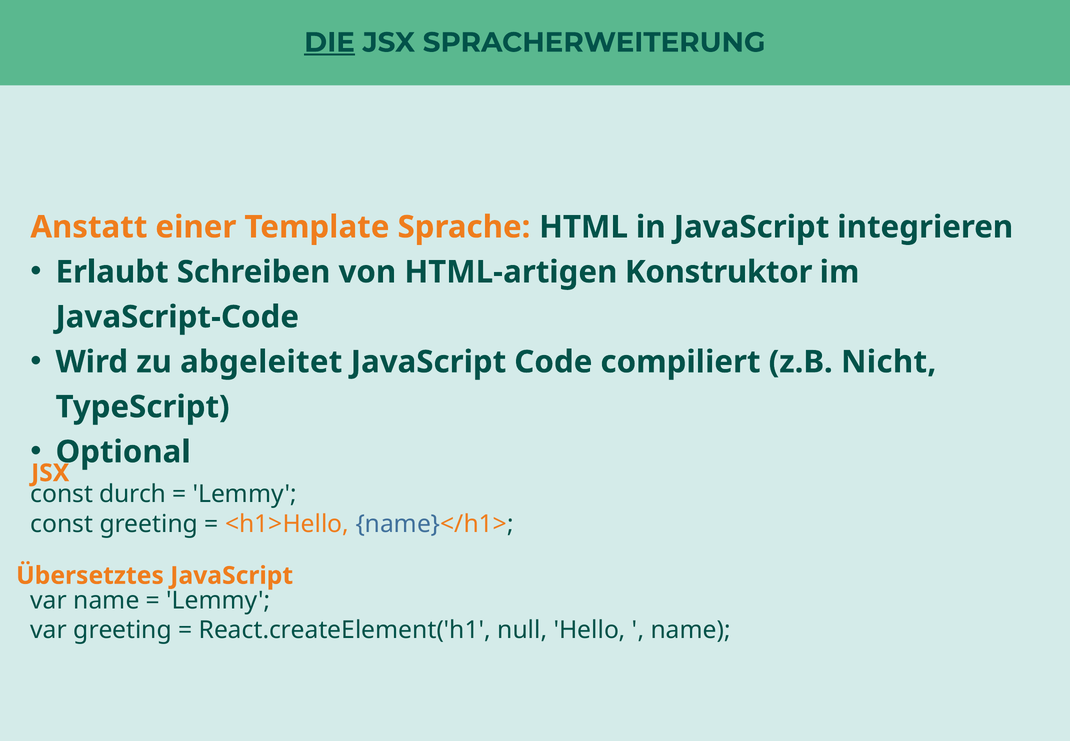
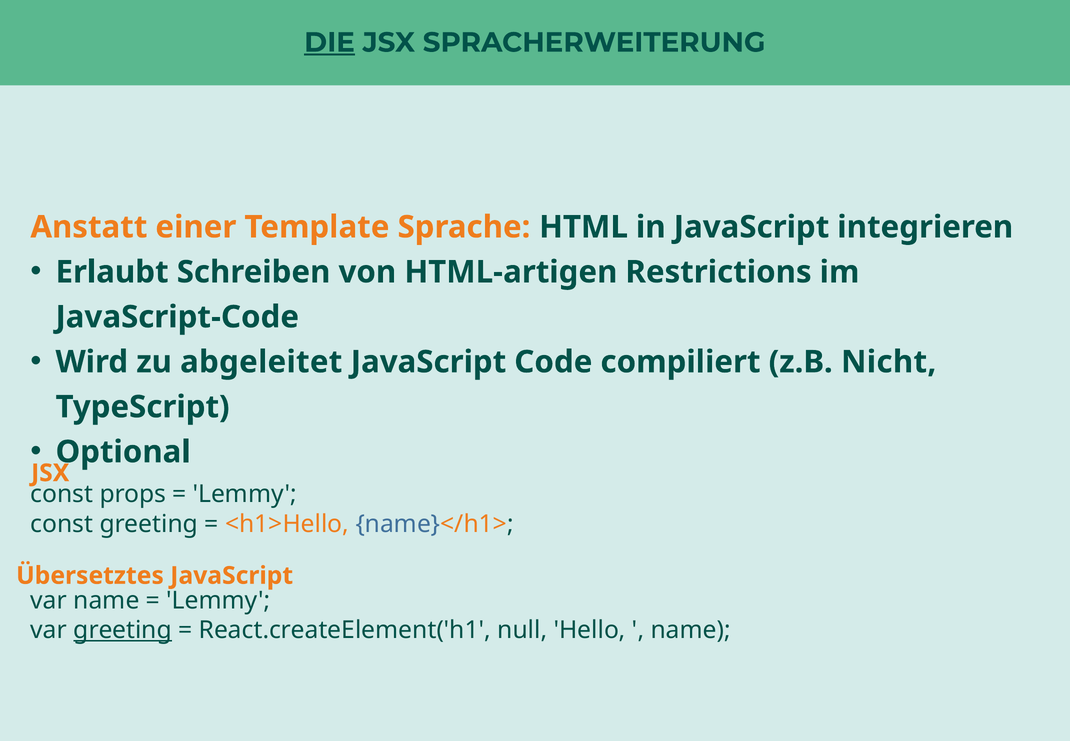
Konstruktor: Konstruktor -> Restrictions (719, 272)
durch: durch -> props (133, 494)
greeting underline: none -> present (123, 630)
